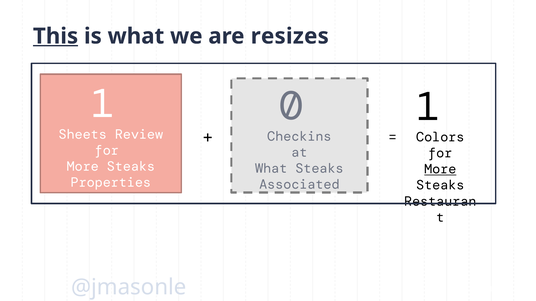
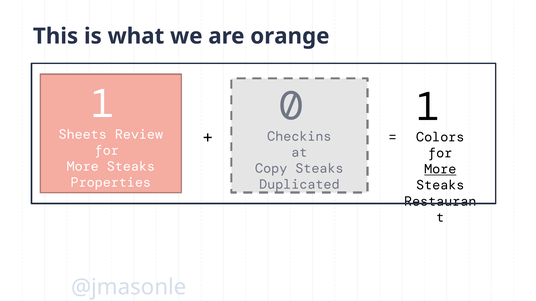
This underline: present -> none (56, 36)
resizes: resizes -> orange (290, 36)
What: What -> Copy (271, 169)
Associated: Associated -> Duplicated (299, 185)
